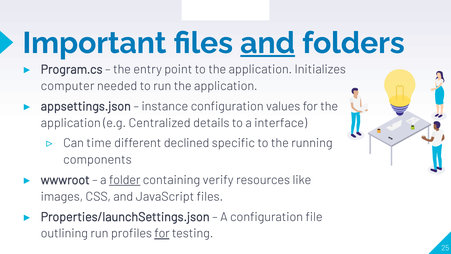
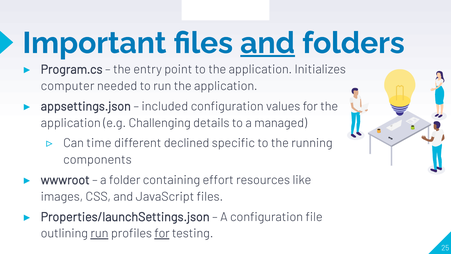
instance: instance -> included (165, 106)
Centralized: Centralized -> Challenging (160, 123)
interface: interface -> managed (281, 123)
folder underline: present -> none (125, 180)
verify: verify -> effort (218, 180)
run underline: none -> present (99, 233)
